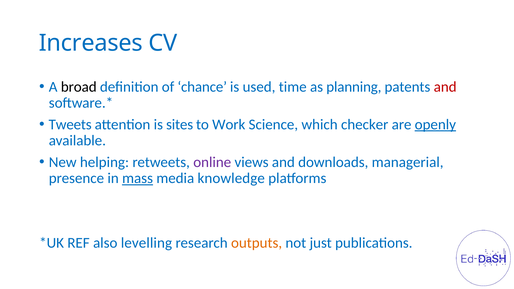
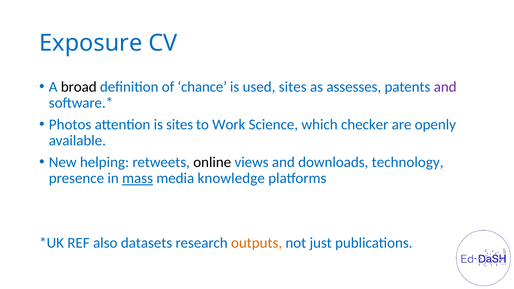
Increases: Increases -> Exposure (91, 43)
used time: time -> sites (293, 87)
planning: planning -> assesses (354, 87)
and colour: red -> purple (445, 87)
Tweets: Tweets -> Photos (70, 125)
openly underline: present -> none (435, 125)
online colour: purple -> black (212, 162)
managerial: managerial -> technology (408, 162)
levelling: levelling -> datasets (147, 243)
